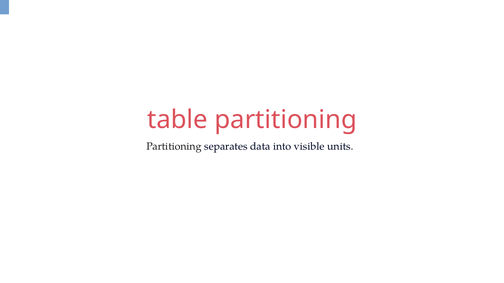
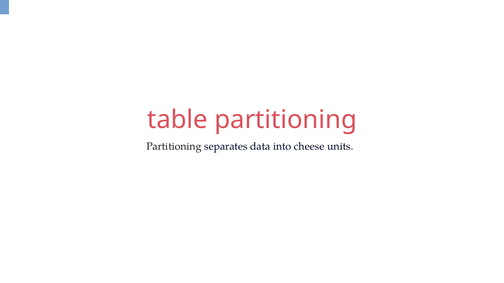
visible: visible -> cheese (309, 147)
